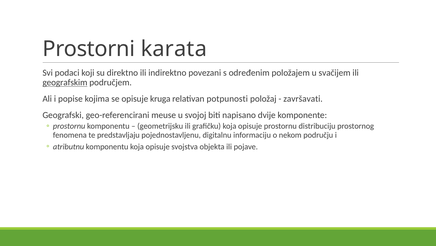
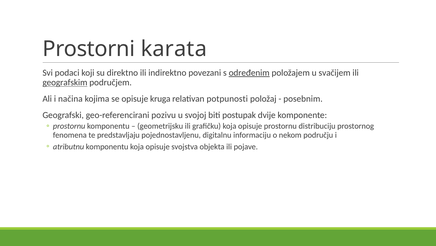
određenim underline: none -> present (249, 72)
popise: popise -> načina (70, 98)
završavati: završavati -> posebnim (303, 98)
meuse: meuse -> pozivu (164, 115)
napisano: napisano -> postupak (239, 115)
